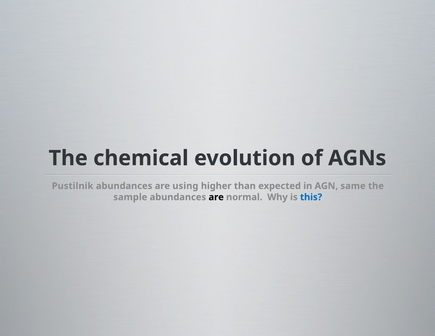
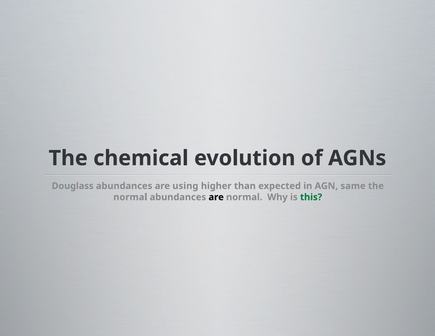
Pustilnik: Pustilnik -> Douglass (73, 186)
sample: sample -> normal (130, 197)
this colour: blue -> green (311, 197)
